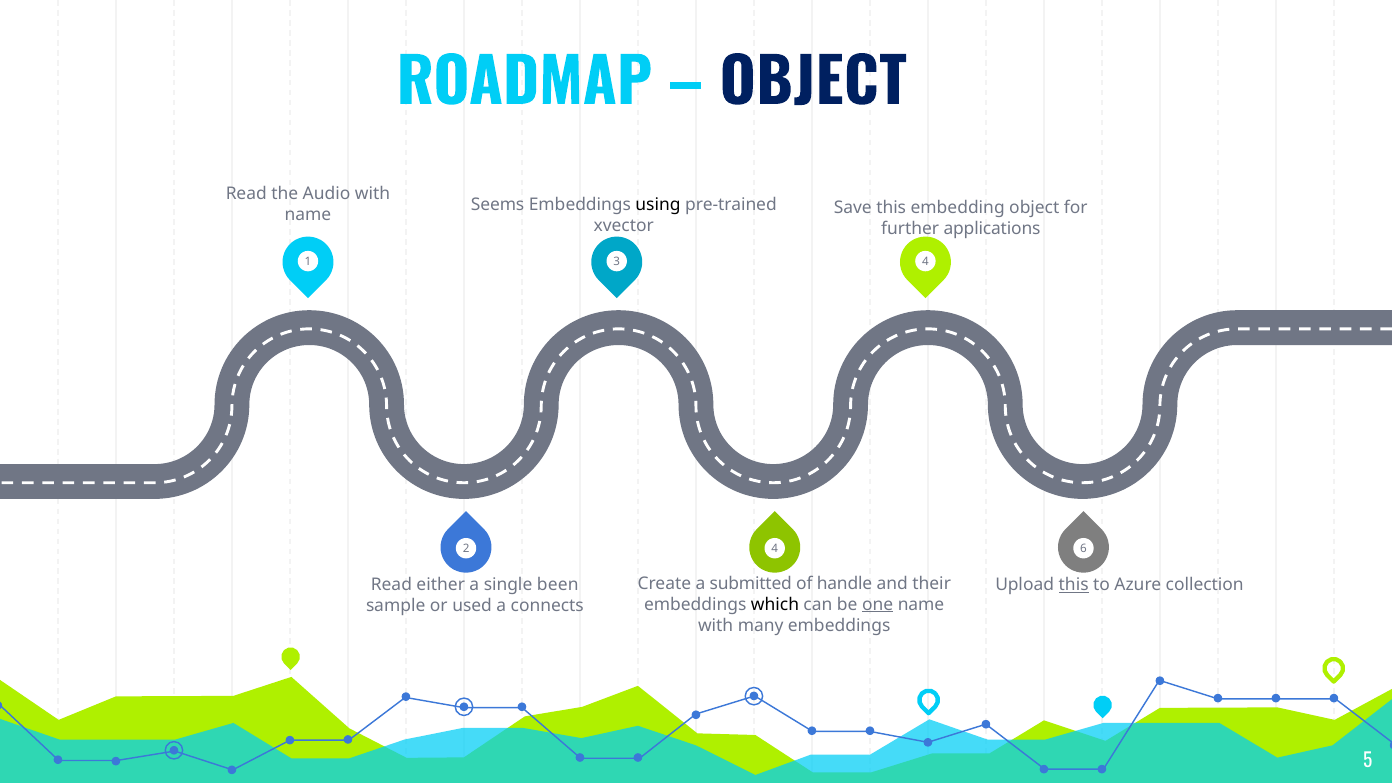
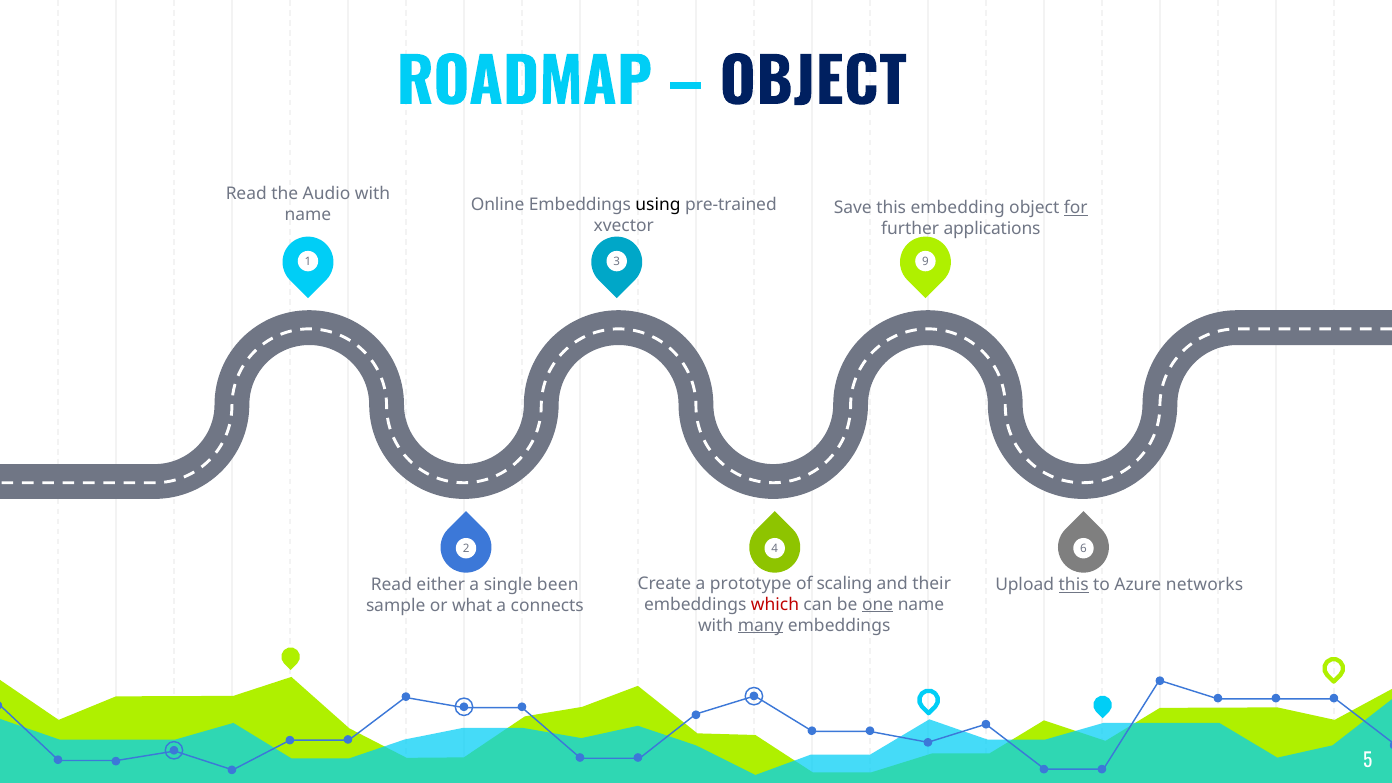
Seems: Seems -> Online (498, 205)
for underline: none -> present (1076, 208)
3 4: 4 -> 9 (925, 262)
submitted: submitted -> prototype (751, 583)
handle: handle -> scaling (845, 583)
collection: collection -> networks (1205, 585)
which colour: black -> red (775, 604)
used: used -> what (472, 606)
many underline: none -> present (761, 625)
